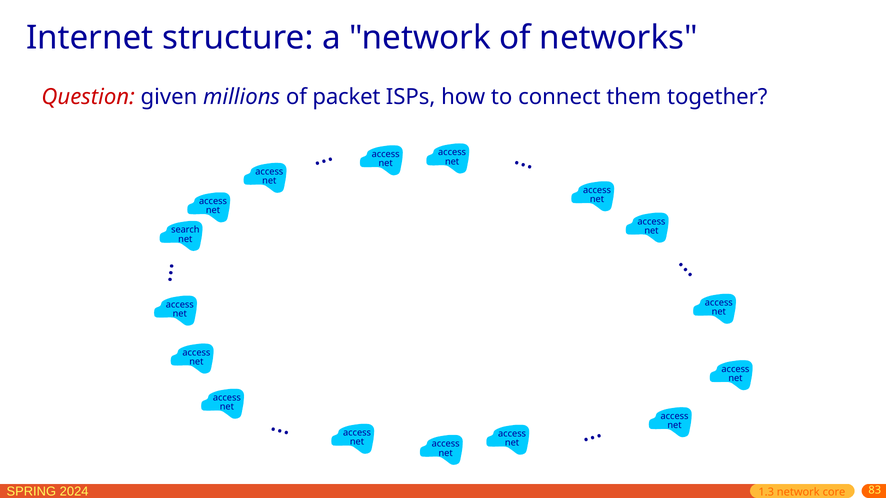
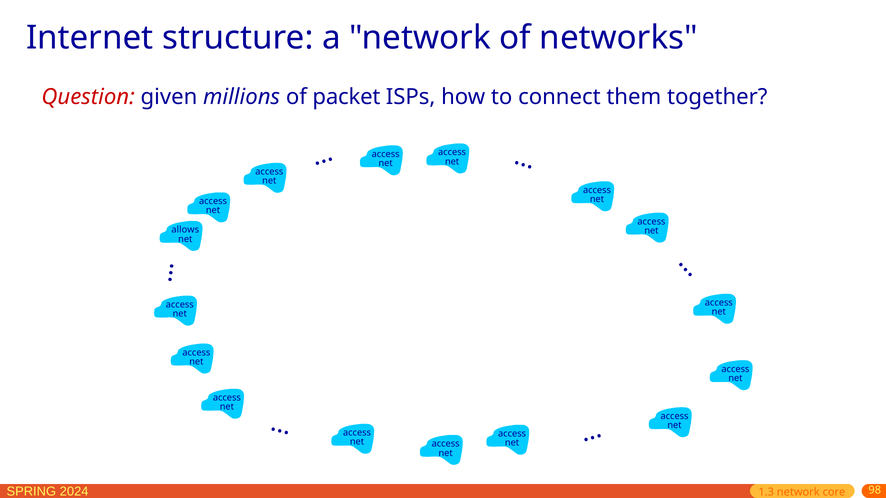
search: search -> allows (185, 230)
83: 83 -> 98 (875, 490)
